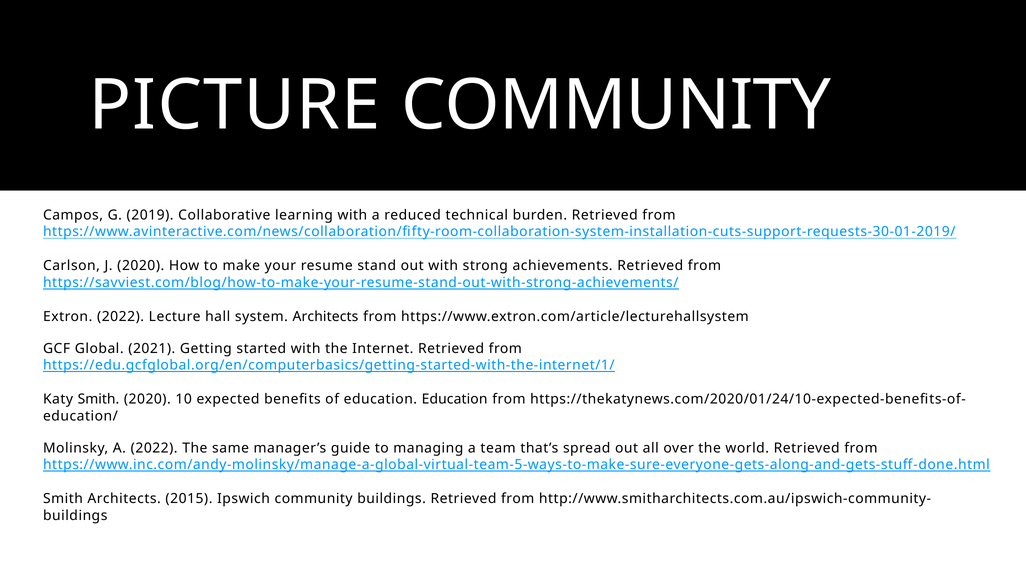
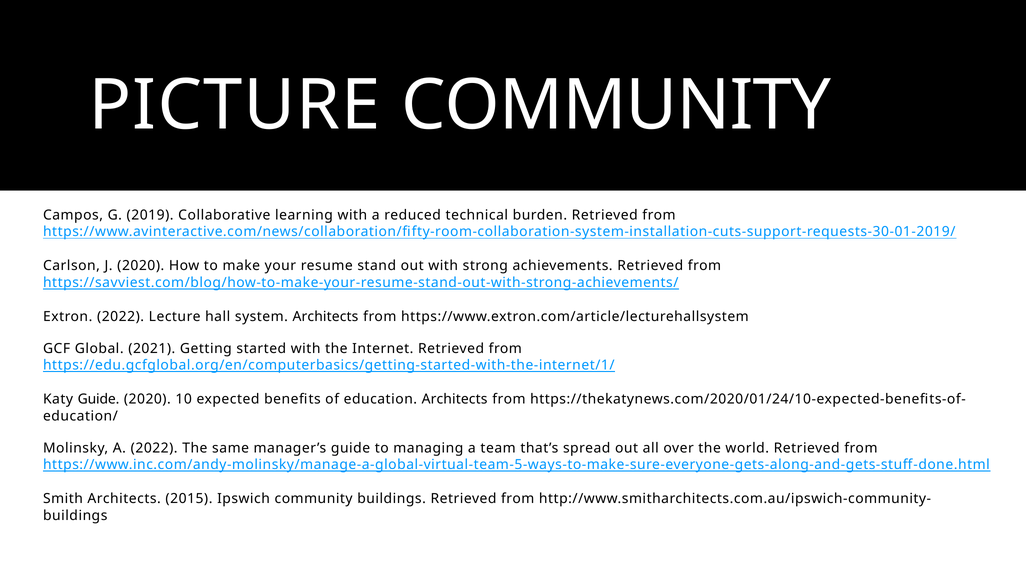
Katy Smith: Smith -> Guide (99, 399)
education Education: Education -> Architects (455, 399)
